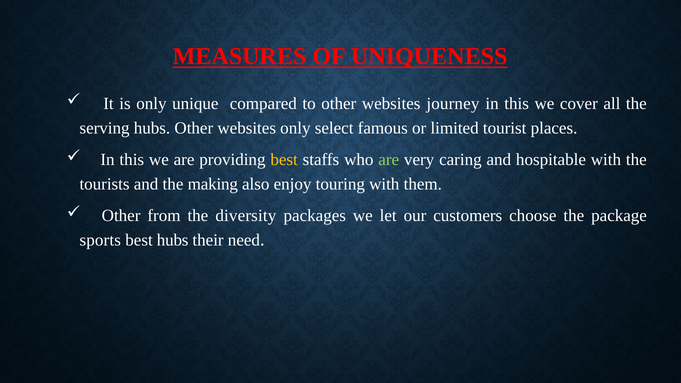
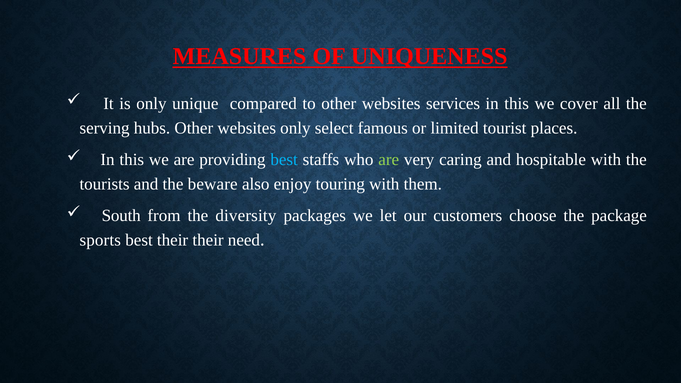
journey: journey -> services (453, 104)
best colour: yellow -> light blue (284, 160)
making: making -> beware (213, 184)
Other: Other -> South (121, 216)
best hubs: hubs -> their (173, 240)
